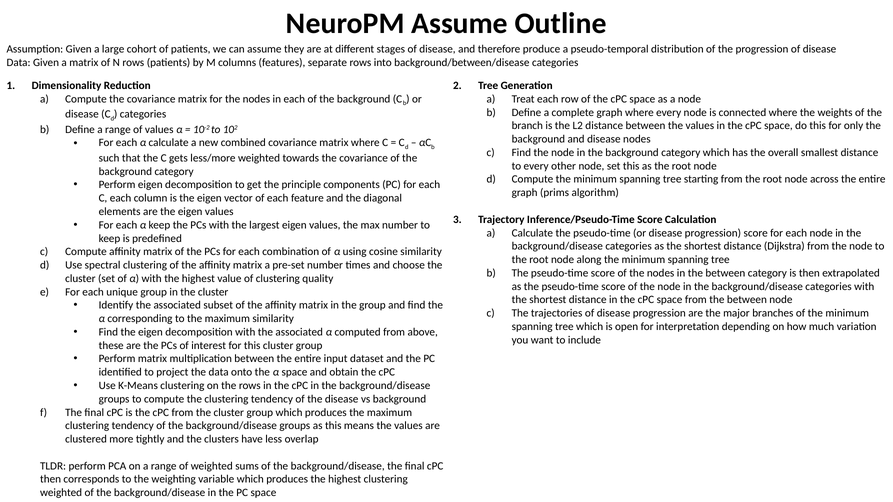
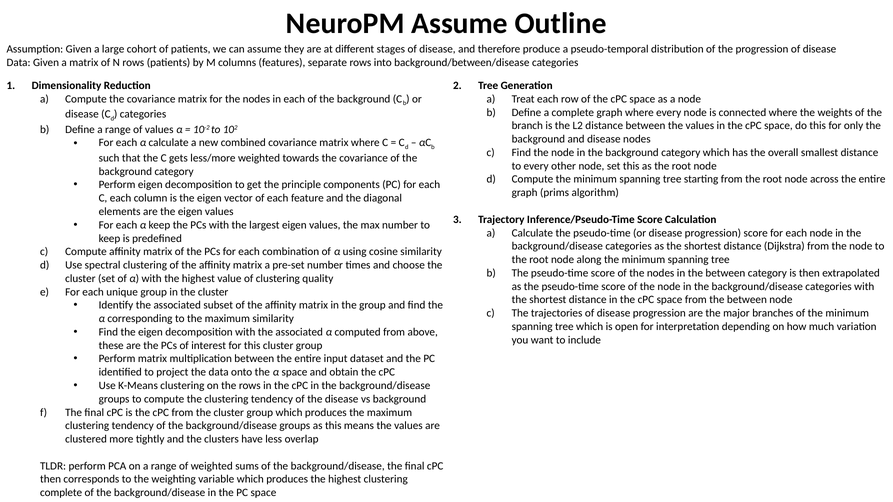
weighted: weighted -> complete (61, 493)
